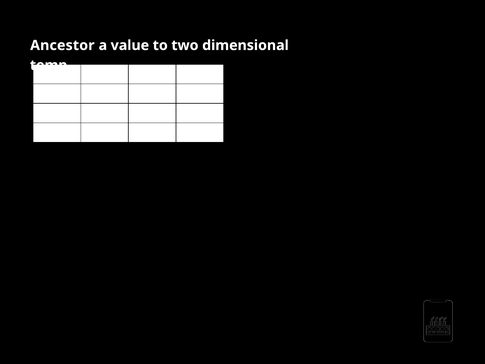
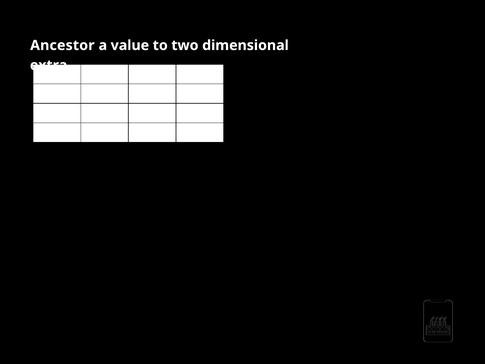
temp: temp -> extra (49, 65)
